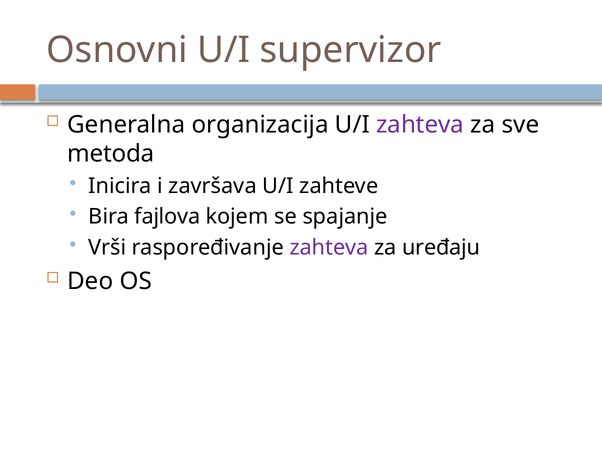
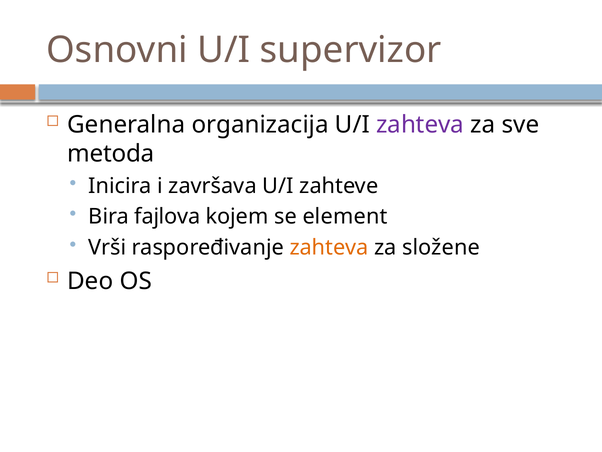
spajanje: spajanje -> element (345, 217)
zahteva colour: purple -> orange (329, 247)
uređaju: uređaju -> složene (441, 247)
